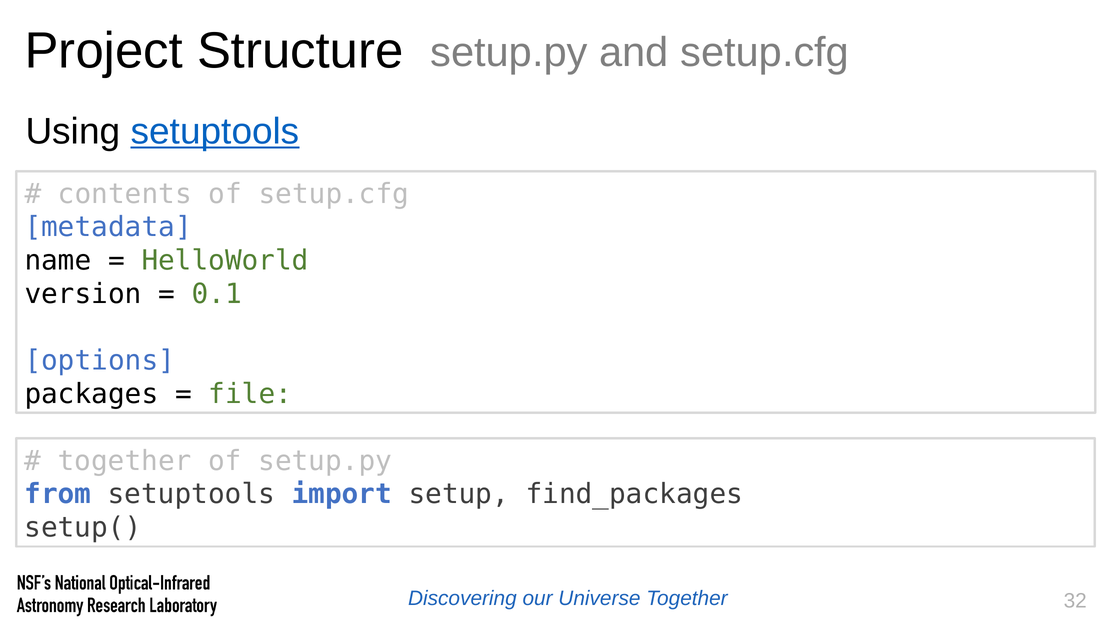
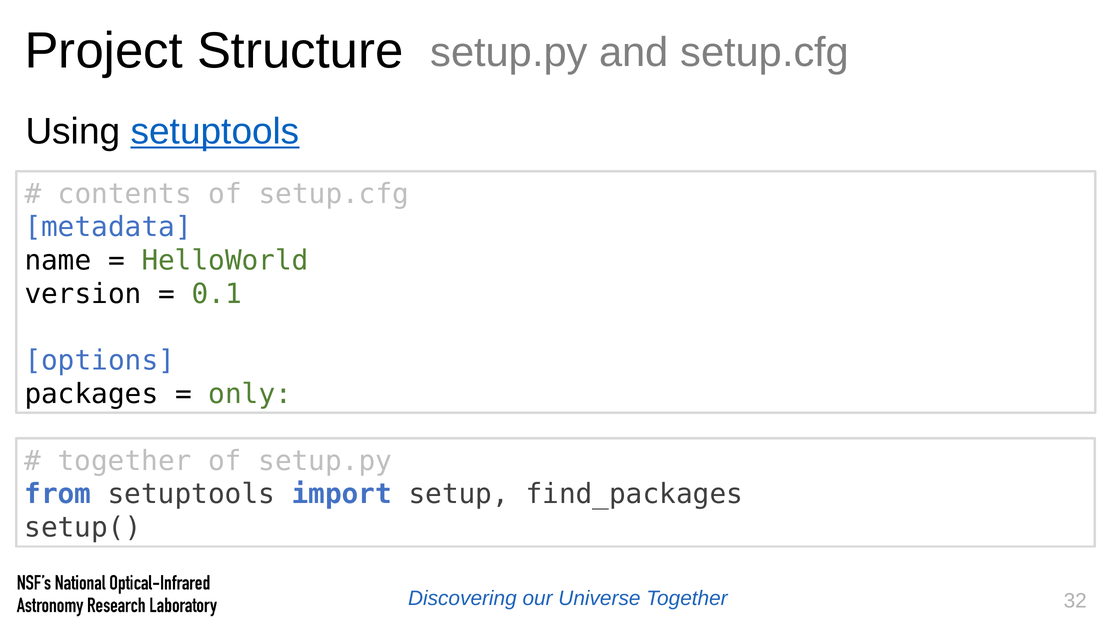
file: file -> only (250, 394)
